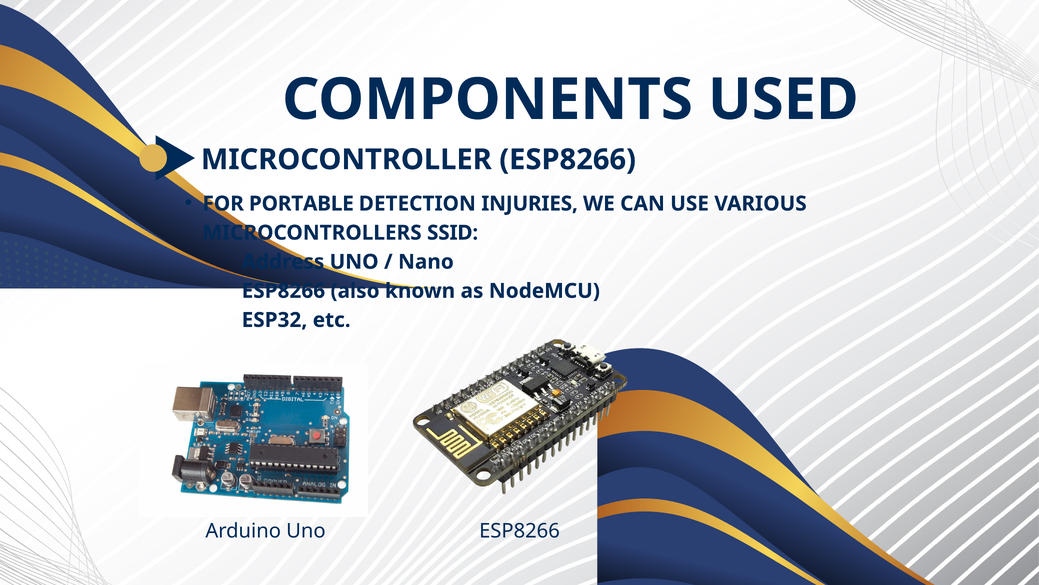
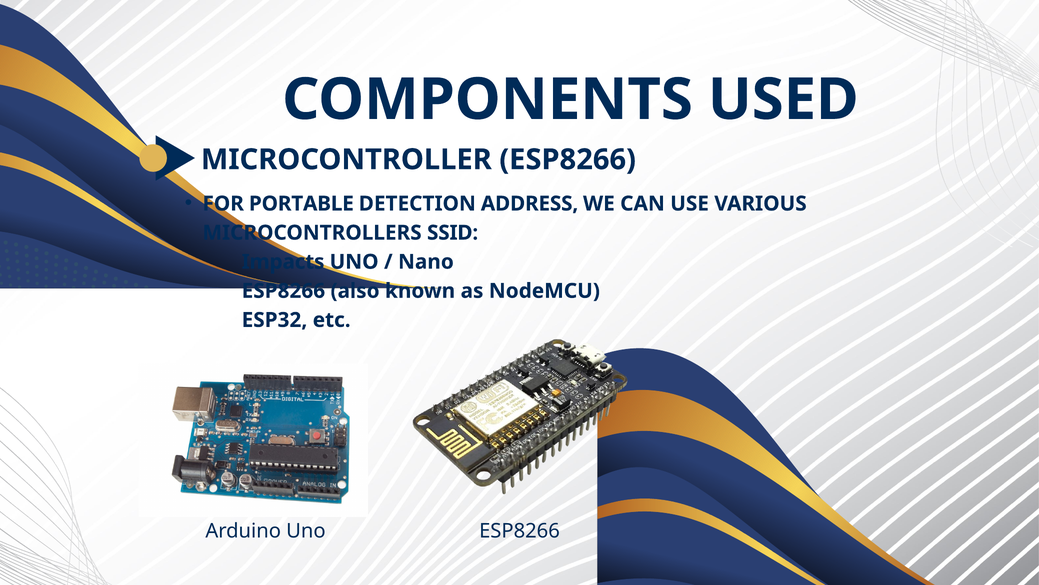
INJURIES: INJURIES -> ADDRESS (530, 203)
Address: Address -> Impacts (283, 262)
